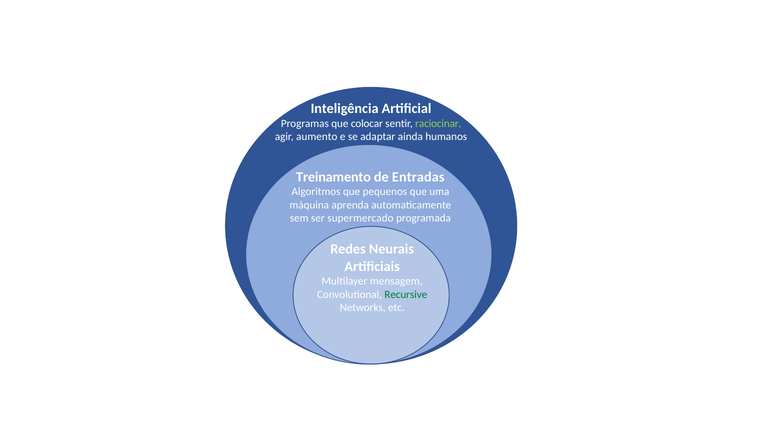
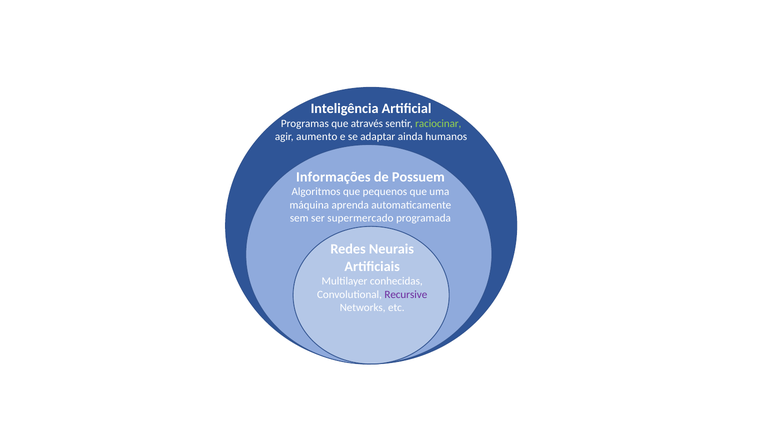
colocar: colocar -> através (367, 124)
Treinamento: Treinamento -> Informações (333, 177)
Entradas: Entradas -> Possuem (418, 177)
mensagem: mensagem -> conhecidas (396, 281)
Recursive colour: green -> purple (406, 295)
